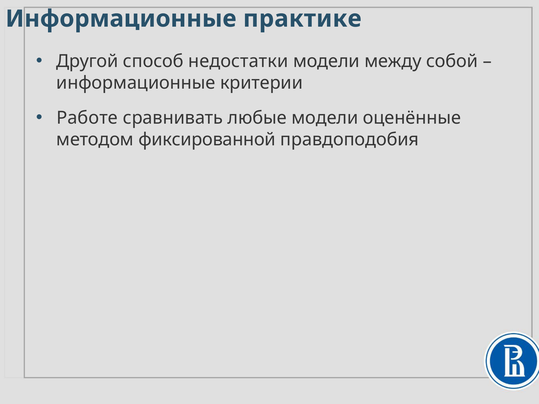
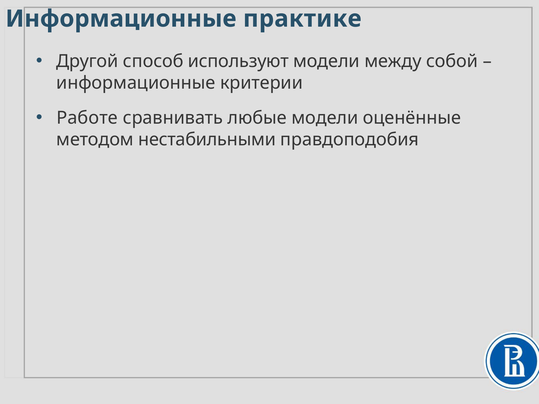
недостатки: недостатки -> используют (238, 61)
фиксированной: фиксированной -> нестабильными (207, 139)
